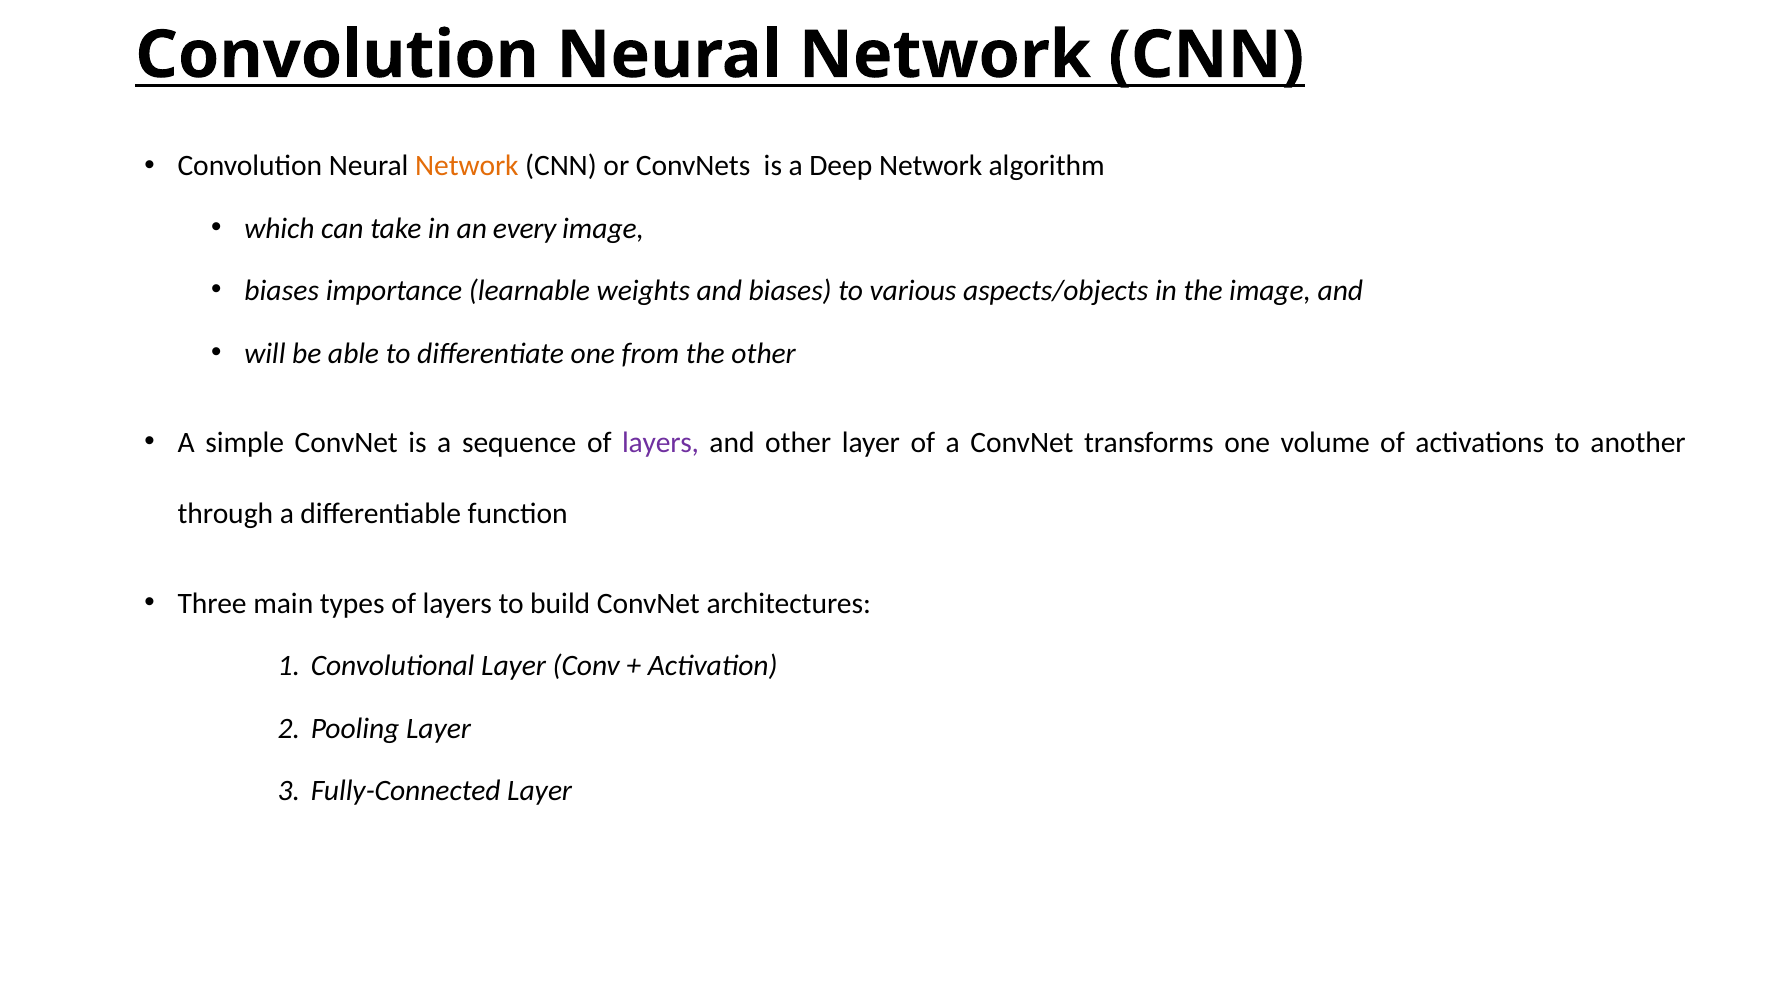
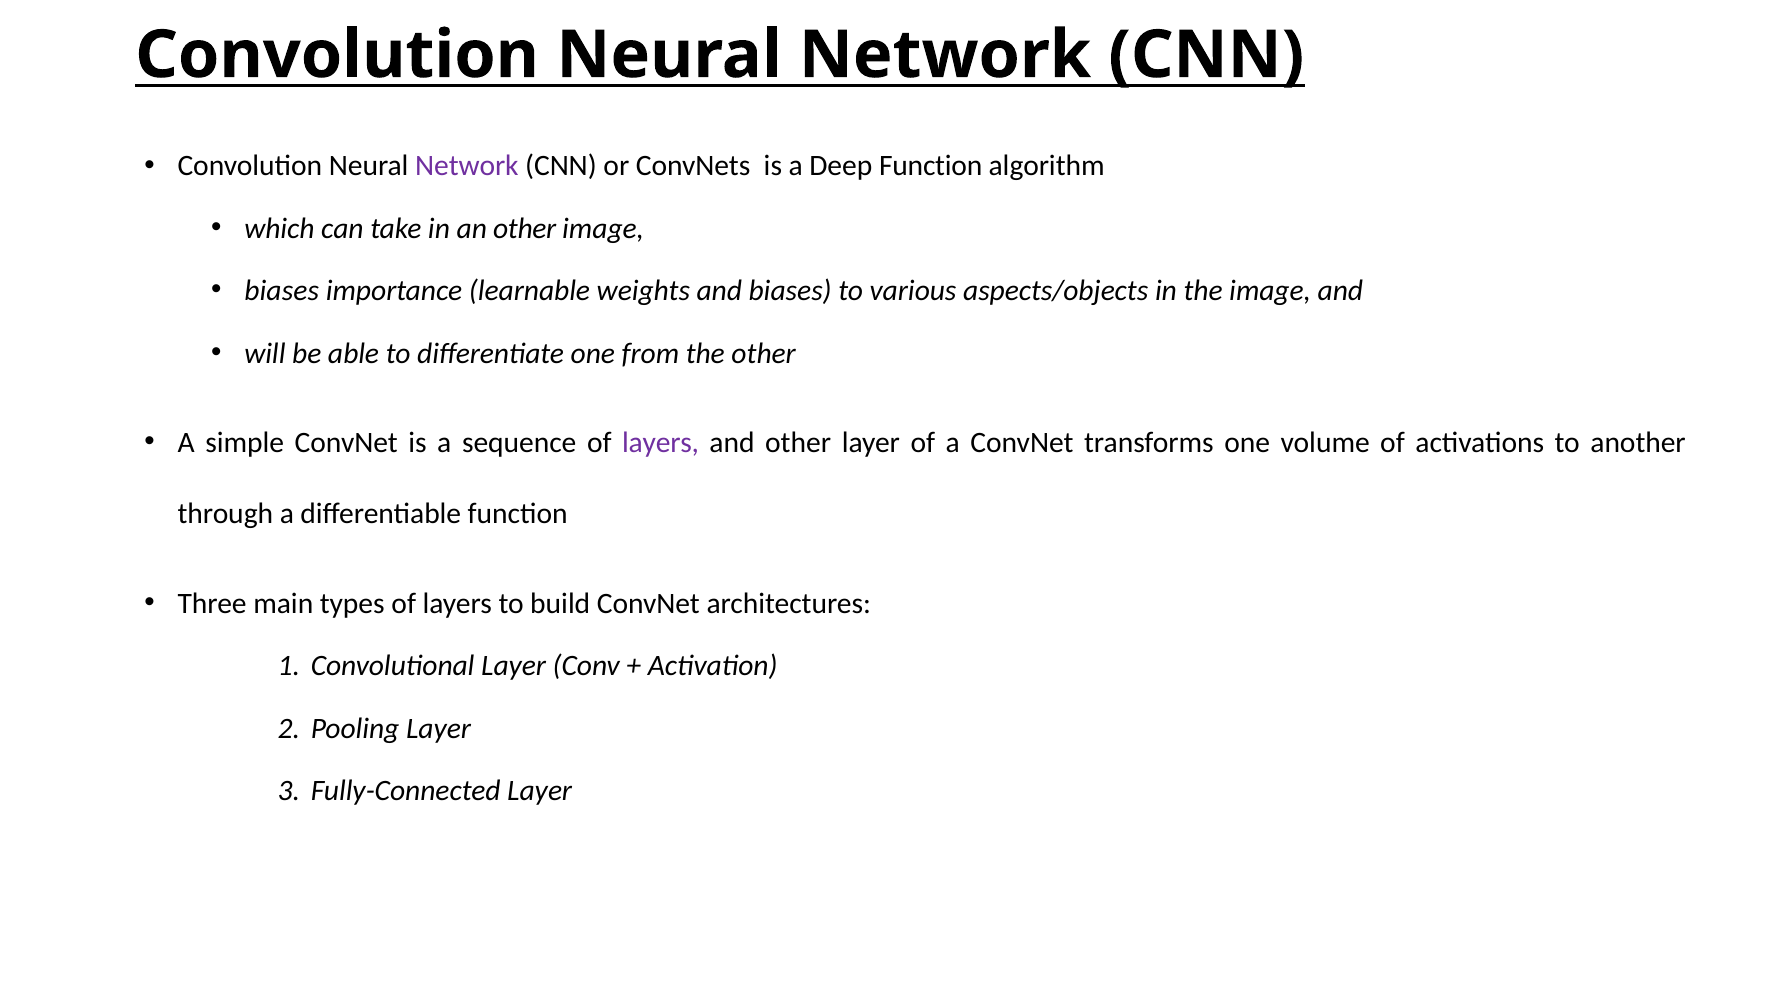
Network colour: orange -> purple (467, 166)
Deep Network: Network -> Function (931, 166)
an every: every -> other (525, 228)
